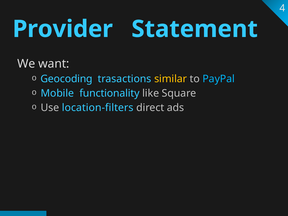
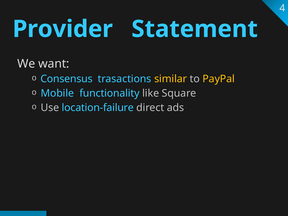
Geocoding: Geocoding -> Consensus (67, 79)
PayPal colour: light blue -> yellow (219, 79)
location-filters: location-filters -> location-failure (98, 108)
